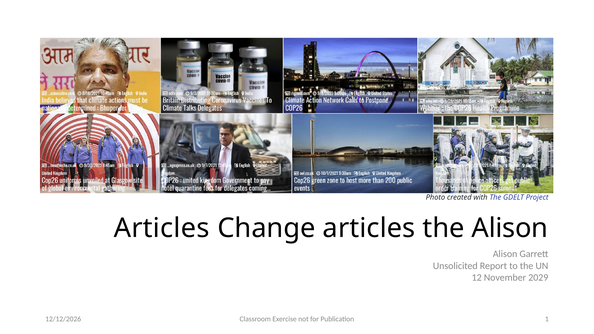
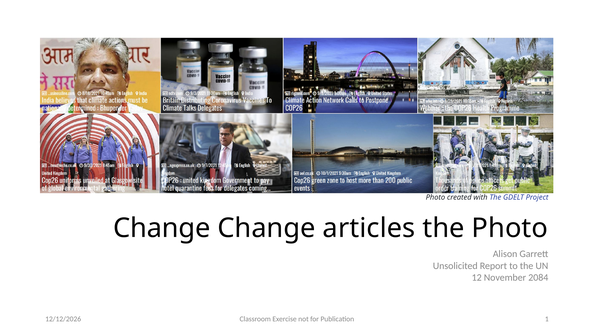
Articles: Articles -> Change (162, 228)
the Alison: Alison -> Photo (510, 228)
2029: 2029 -> 2084 (538, 278)
